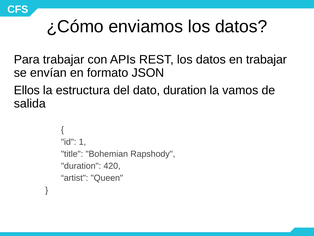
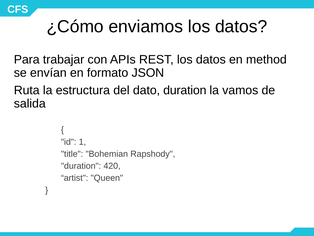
en trabajar: trabajar -> method (266, 59)
Ellos: Ellos -> Ruta (27, 90)
